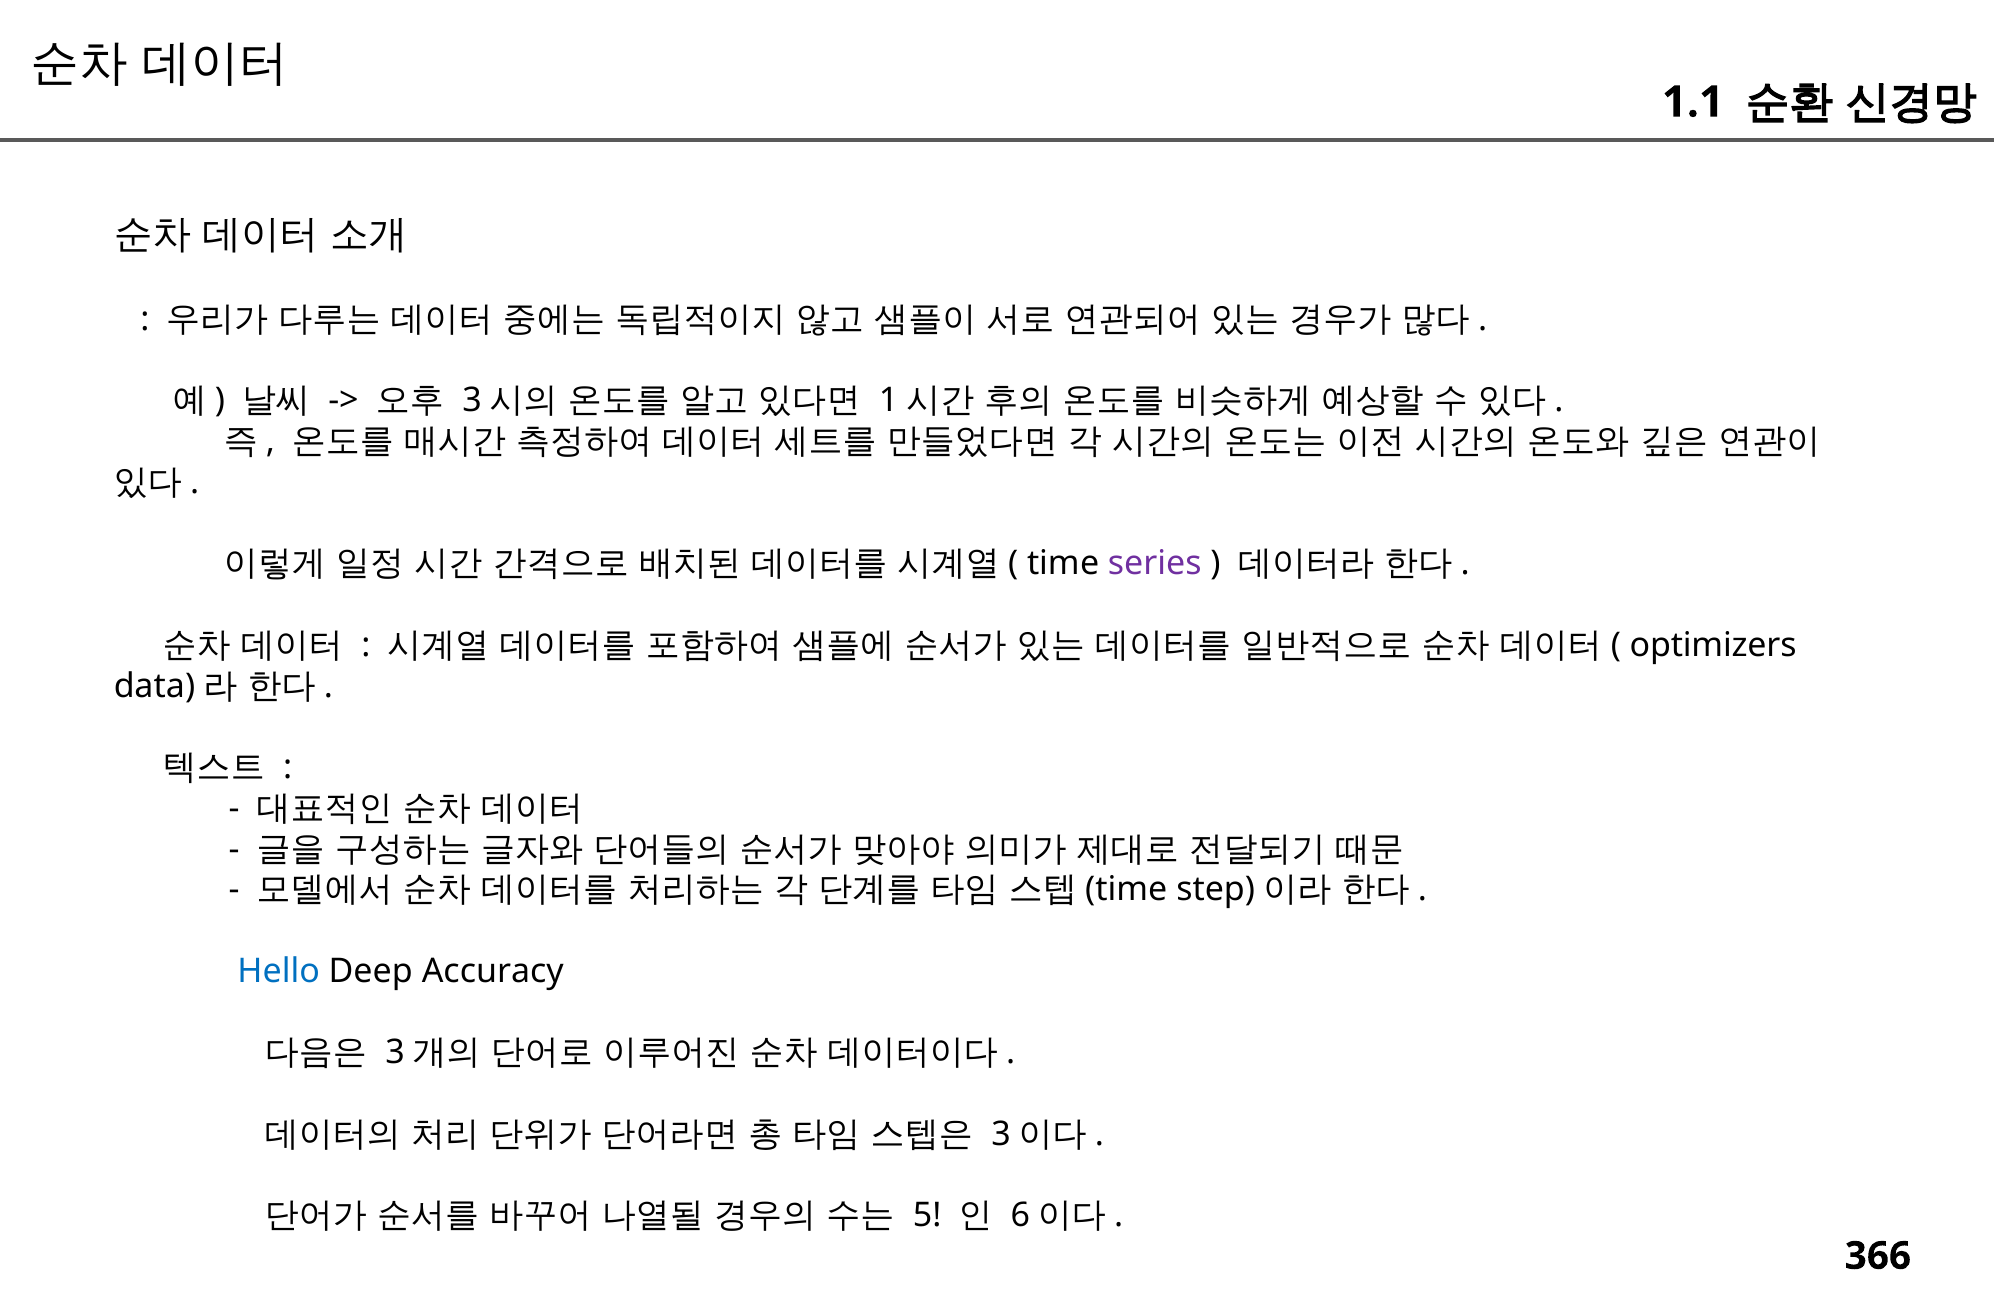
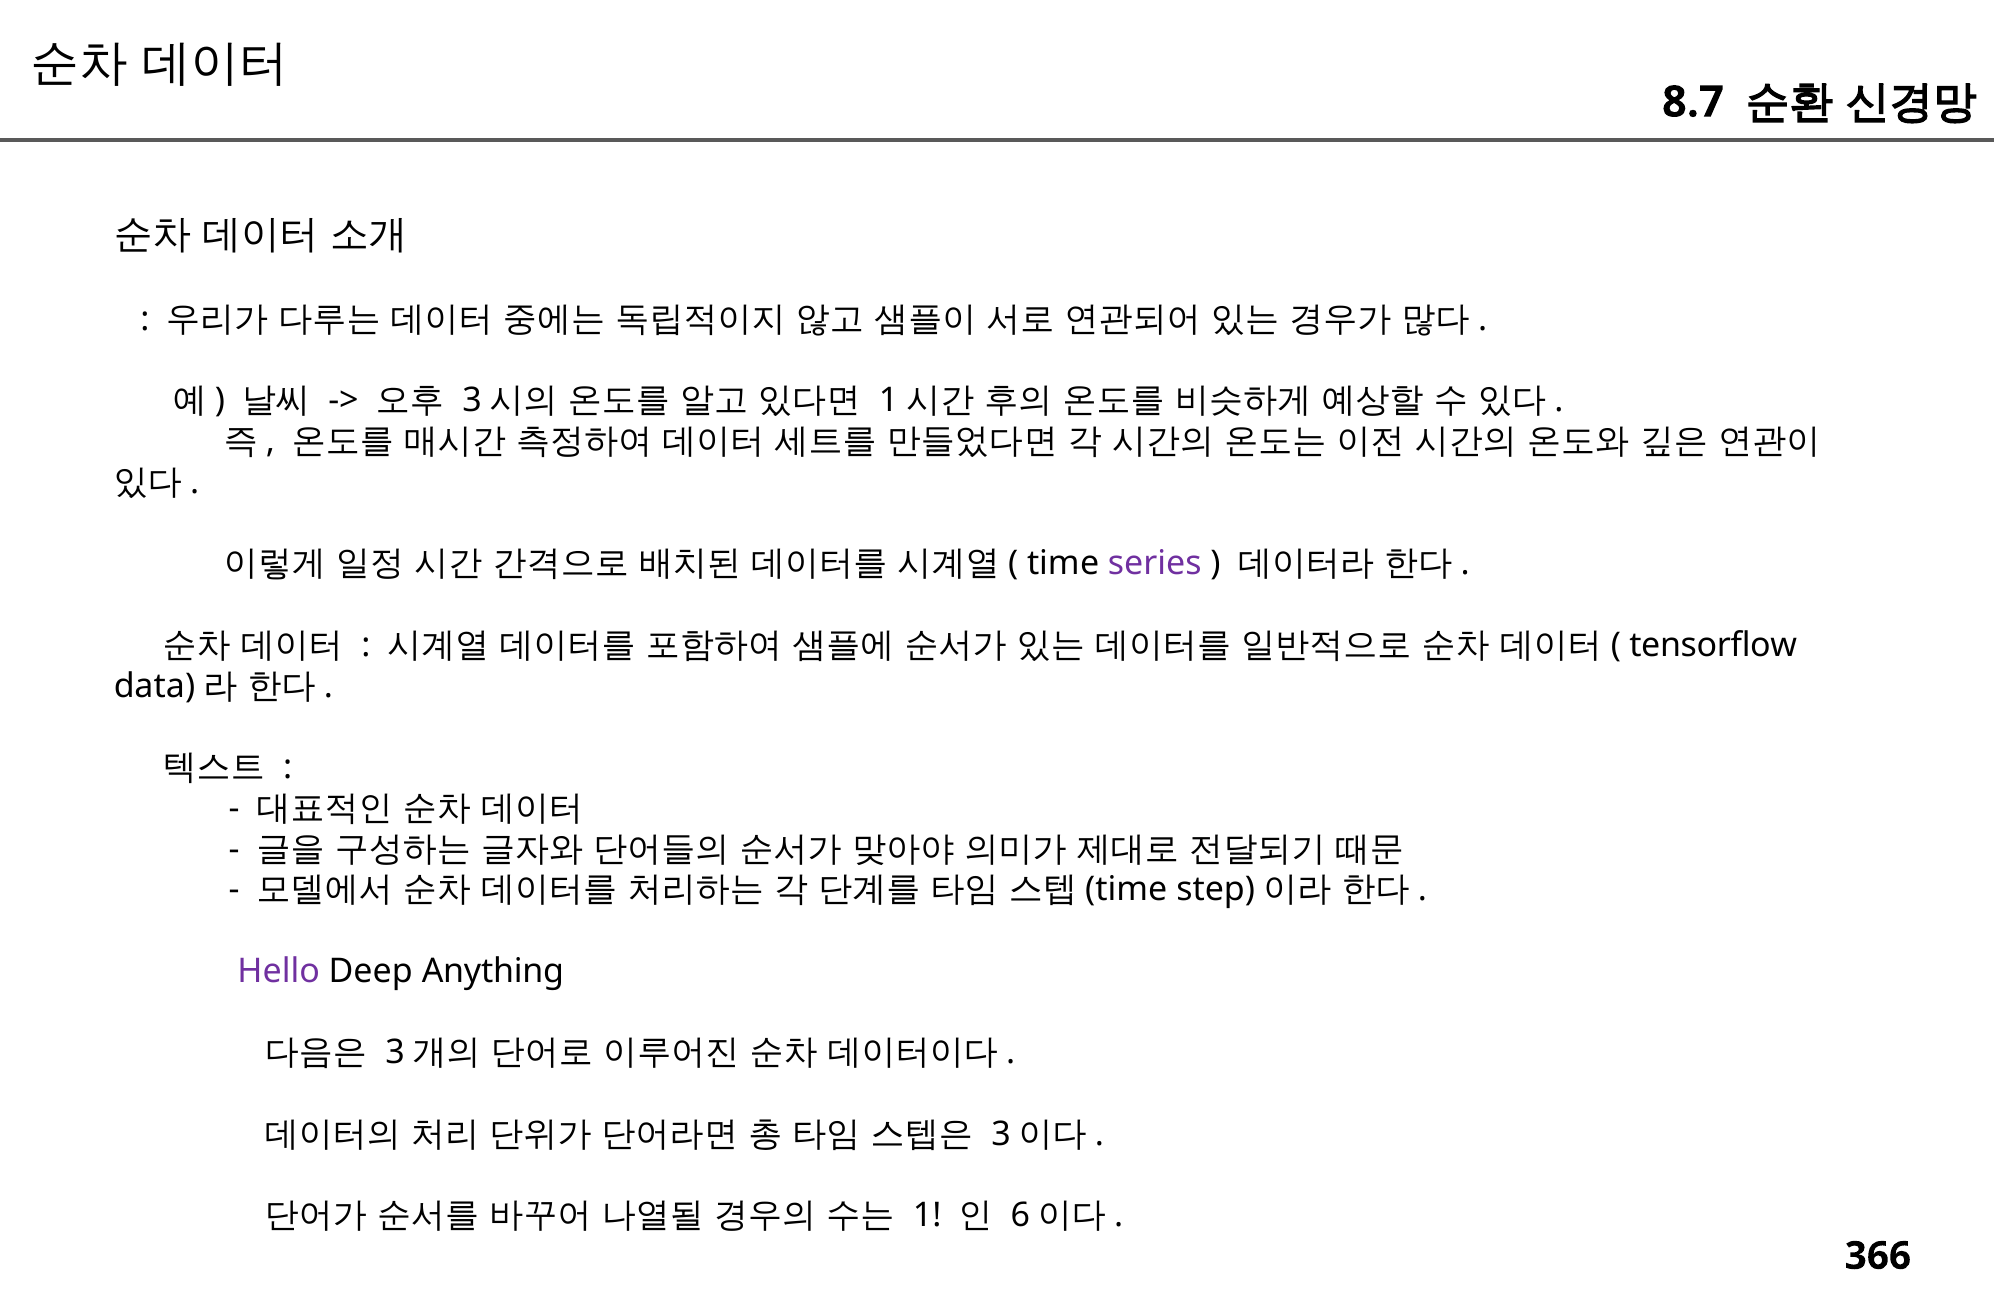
1.1: 1.1 -> 8.7 (1693, 102)
optimizers: optimizers -> tensorflow (1713, 645)
Hello colour: blue -> purple (279, 972)
Accuracy: Accuracy -> Anything (493, 972)
5: 5 -> 1 (927, 1216)
